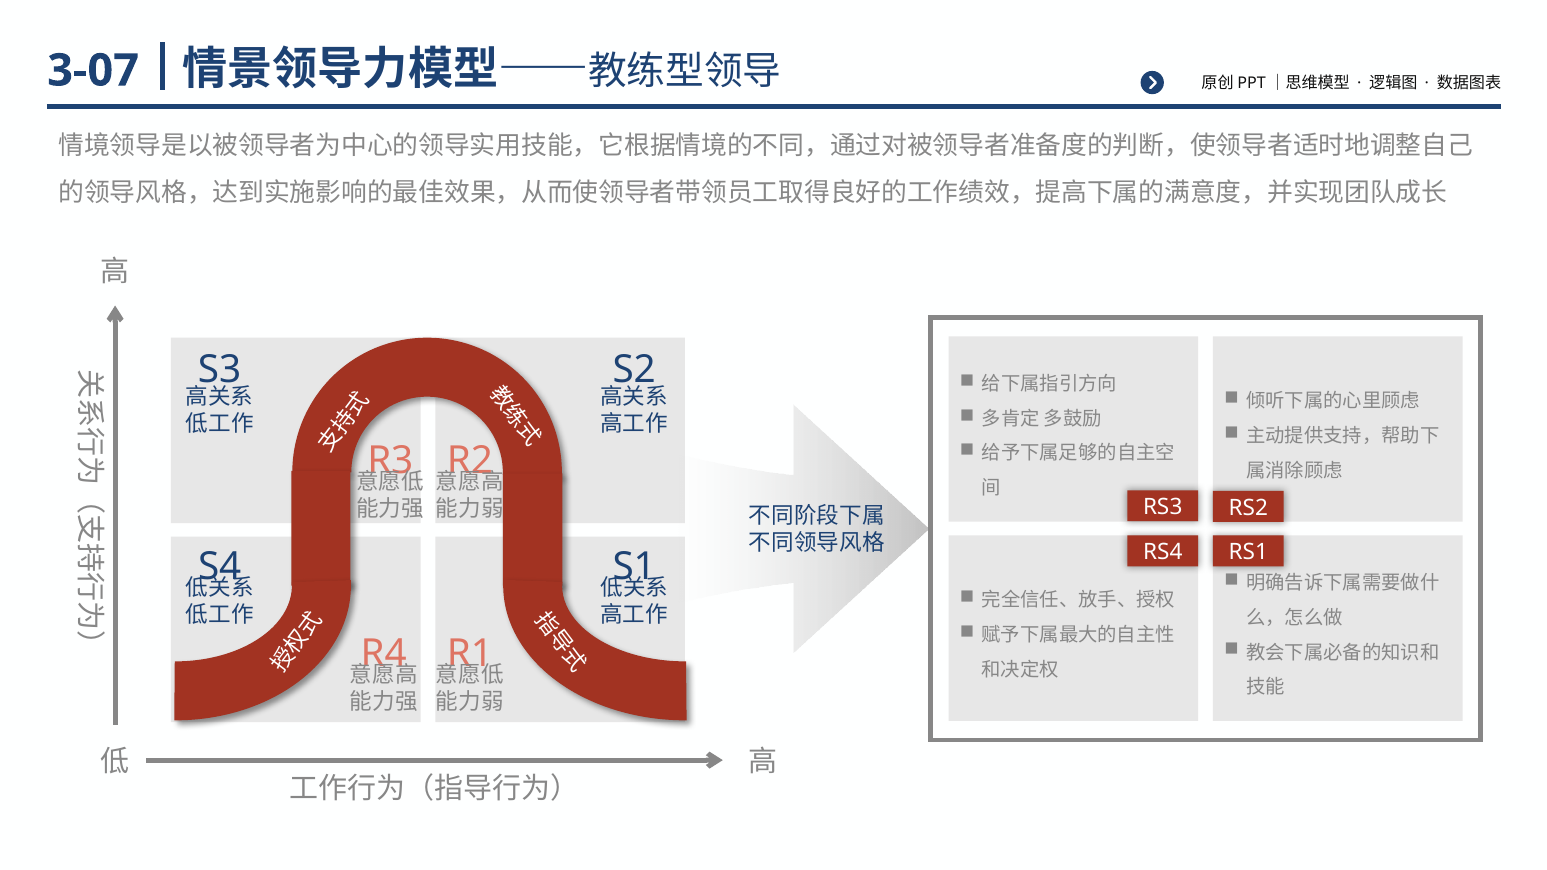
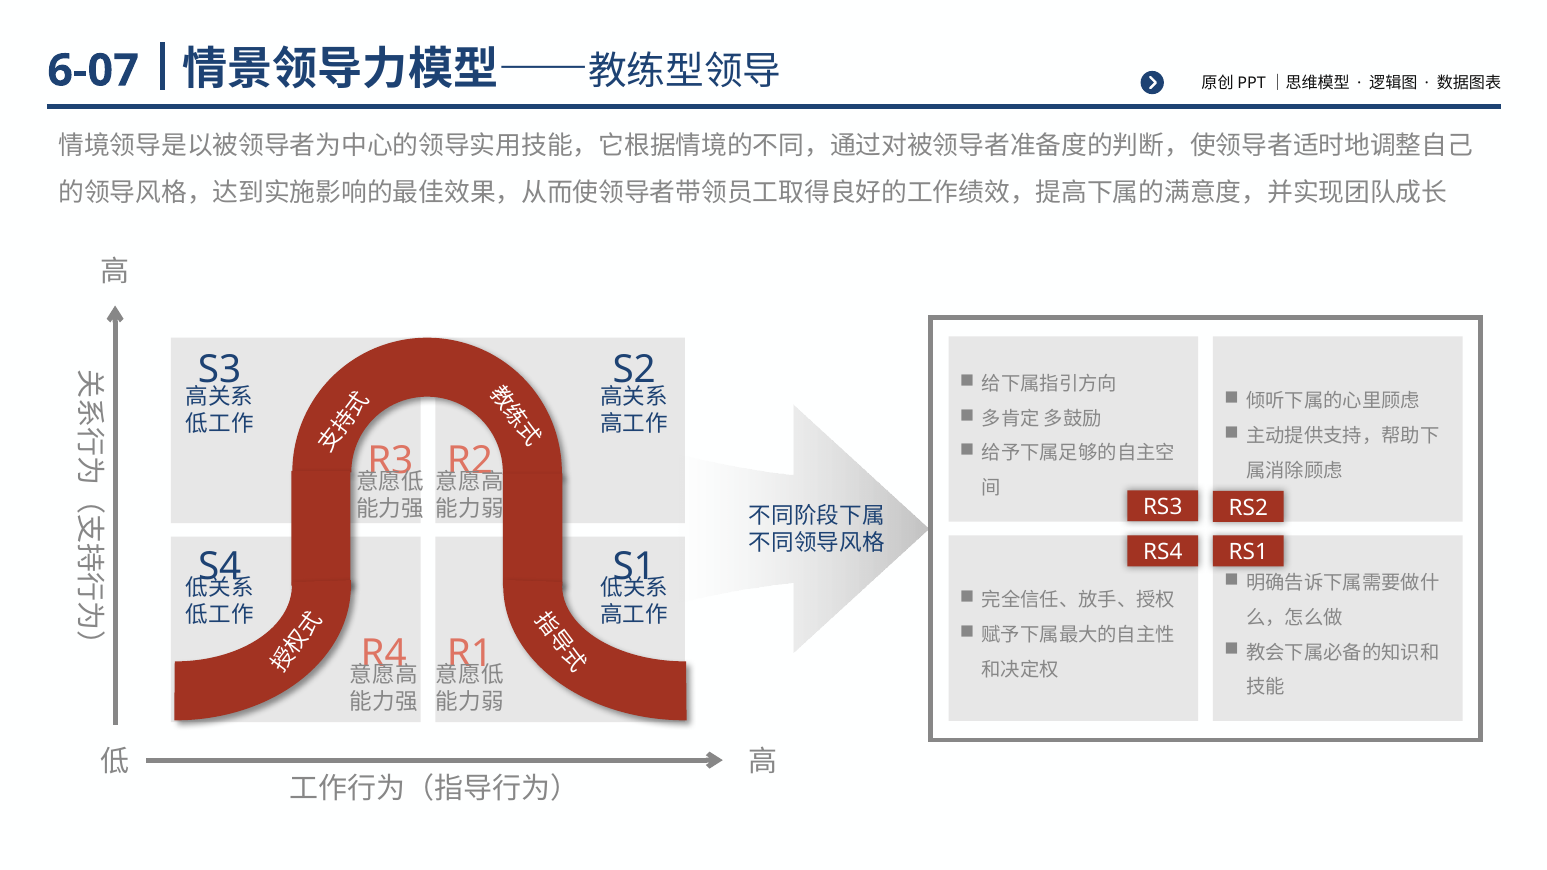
3-07: 3-07 -> 6-07 (93, 71)
